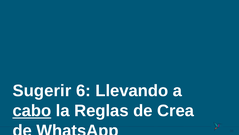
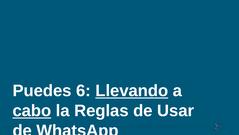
Sugerir: Sugerir -> Puedes (42, 90)
Llevando underline: none -> present (132, 90)
Crea: Crea -> Usar (176, 110)
